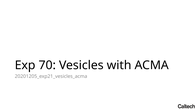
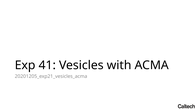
70: 70 -> 41 (47, 66)
